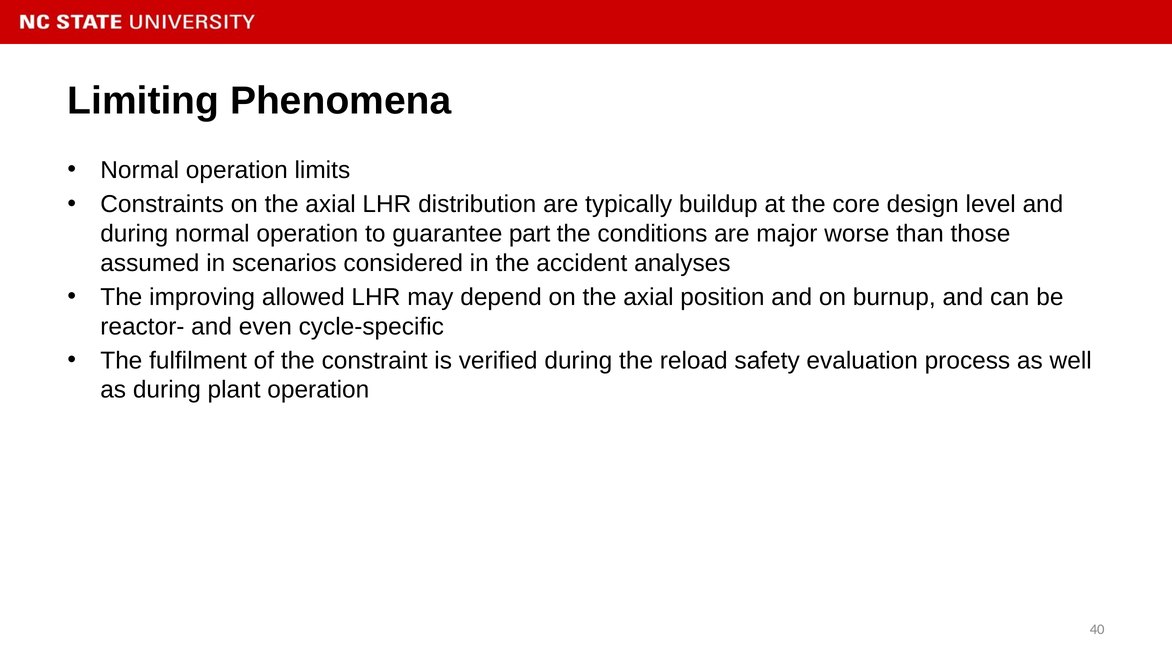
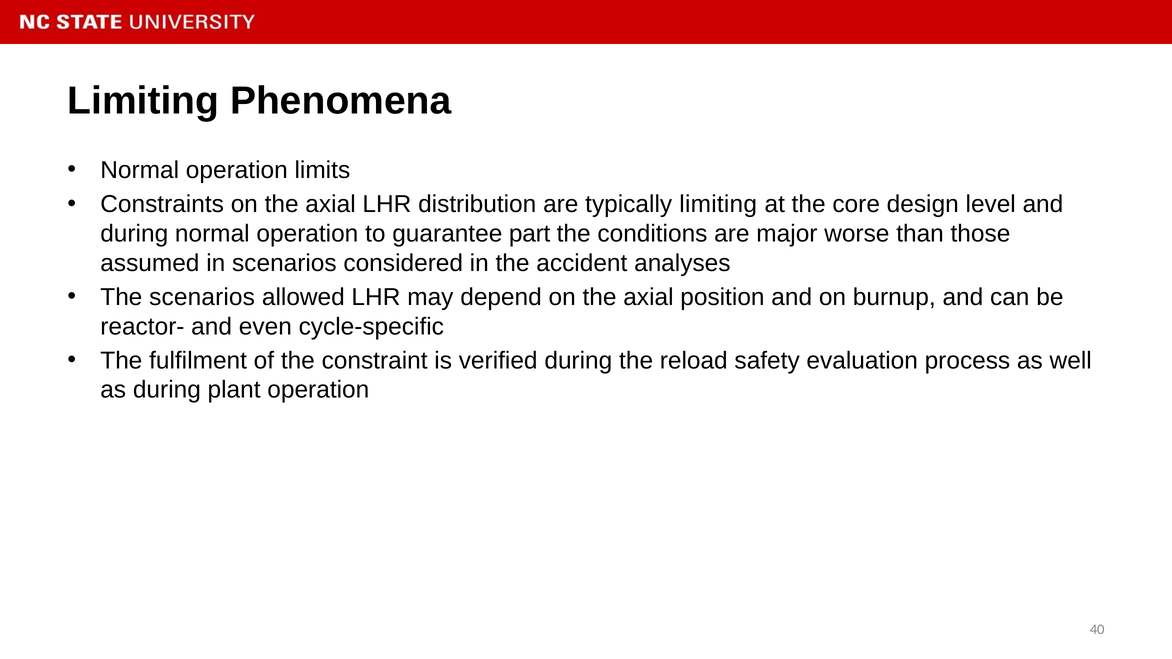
typically buildup: buildup -> limiting (718, 204)
The improving: improving -> scenarios (202, 297)
